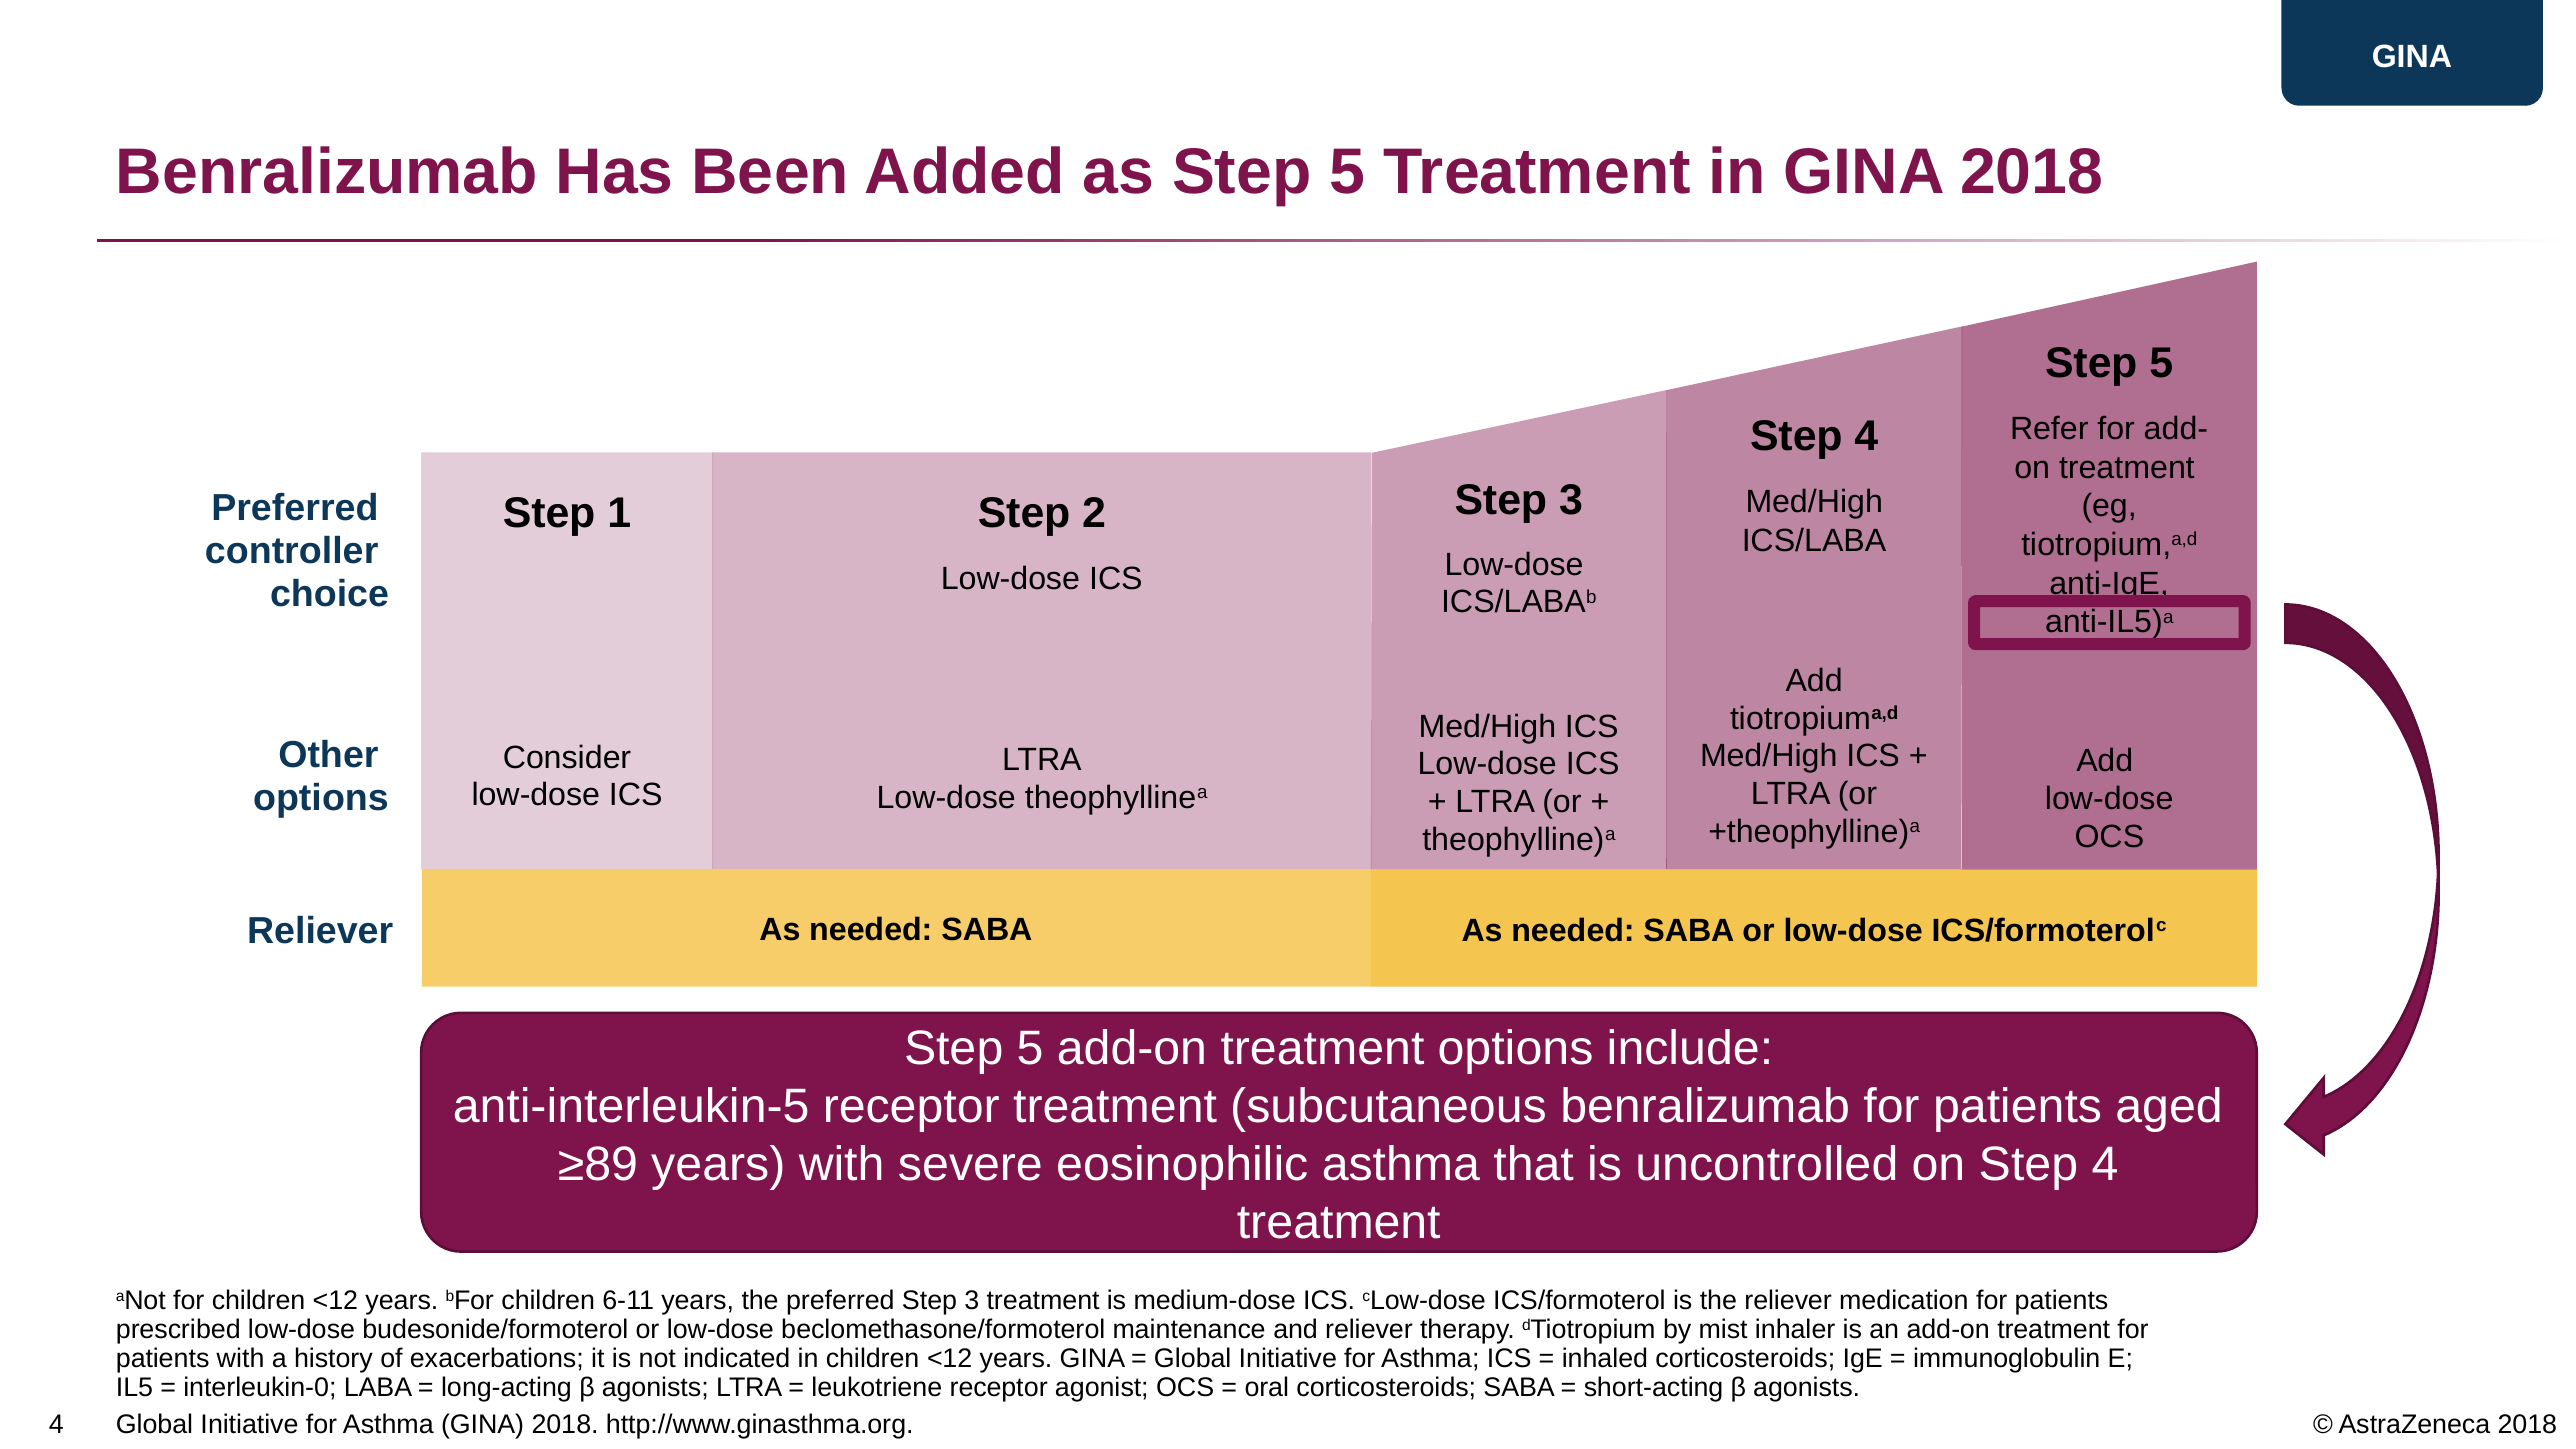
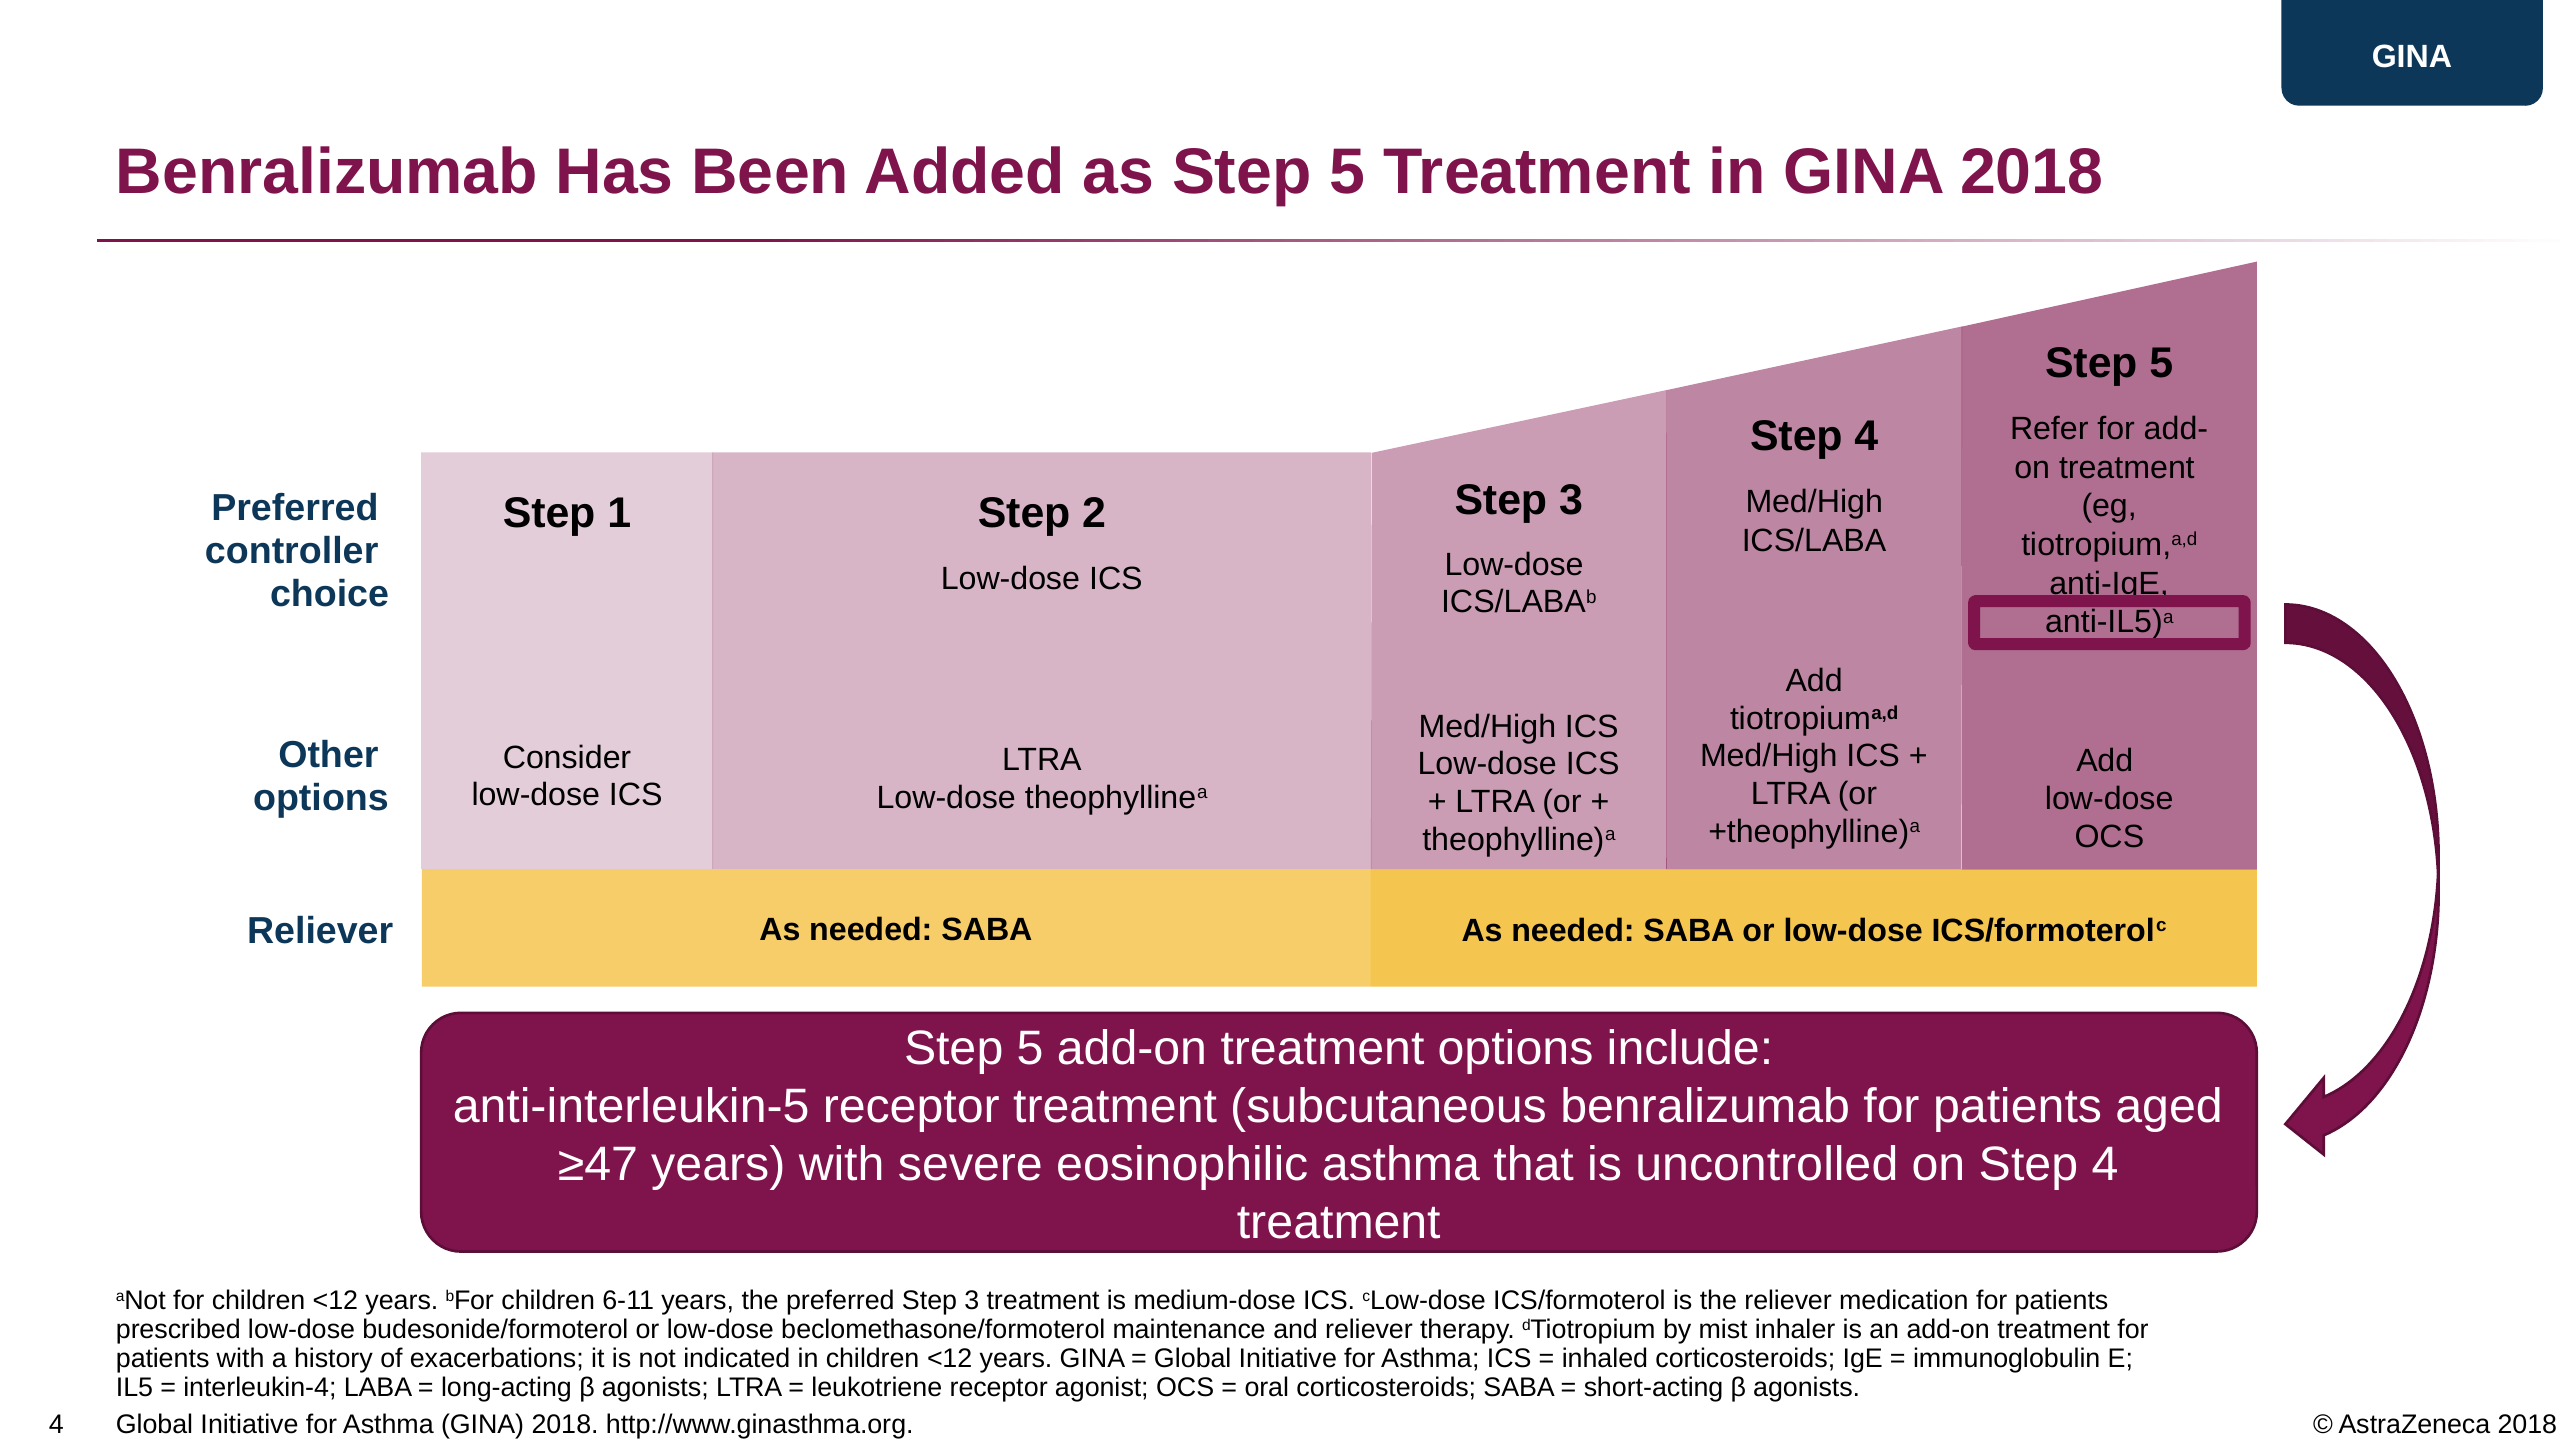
≥89: ≥89 -> ≥47 (598, 1164)
interleukin-0: interleukin-0 -> interleukin-4 (260, 1388)
